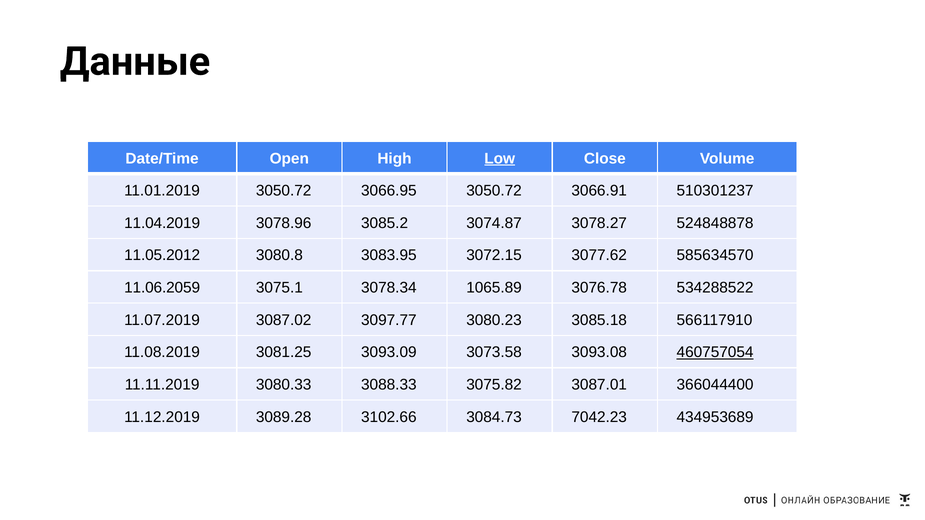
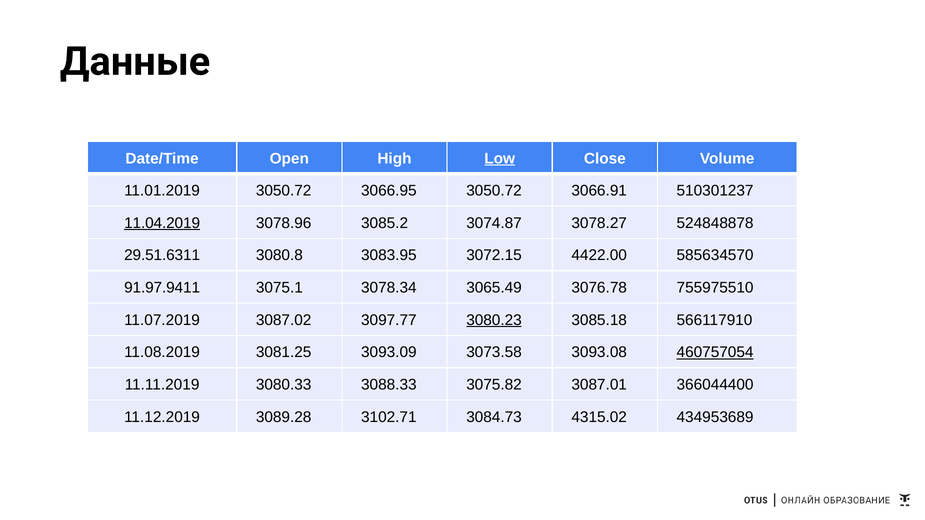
11.04.2019 underline: none -> present (162, 223)
11.05.2012: 11.05.2012 -> 29.51.6311 (162, 256)
3077.62: 3077.62 -> 4422.00 (599, 256)
11.06.2059: 11.06.2059 -> 91.97.9411 (162, 288)
1065.89: 1065.89 -> 3065.49 (494, 288)
534288522: 534288522 -> 755975510 (715, 288)
3080.23 underline: none -> present (494, 320)
3102.66: 3102.66 -> 3102.71 (389, 417)
7042.23: 7042.23 -> 4315.02 (599, 417)
